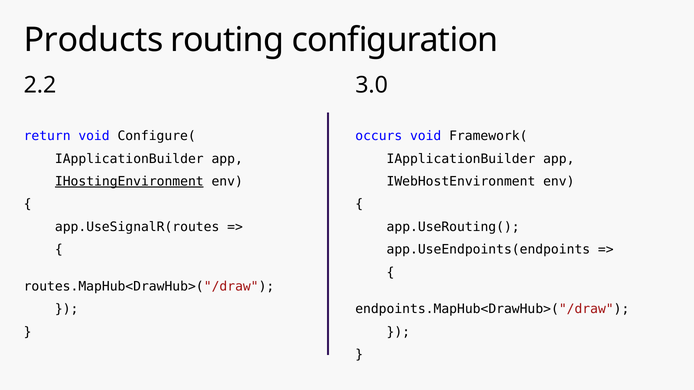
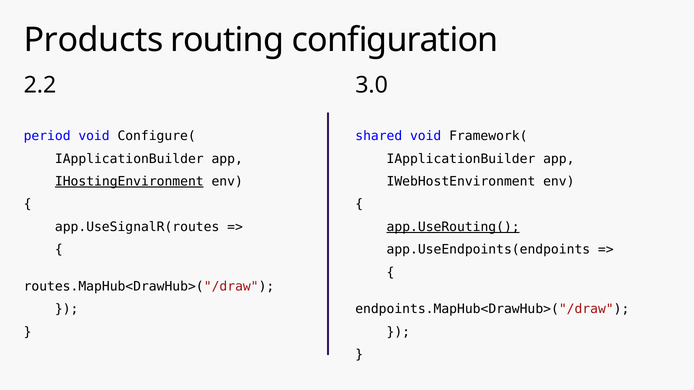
return: return -> period (47, 136)
occurs: occurs -> shared (379, 136)
app.UseRouting( underline: none -> present (453, 227)
